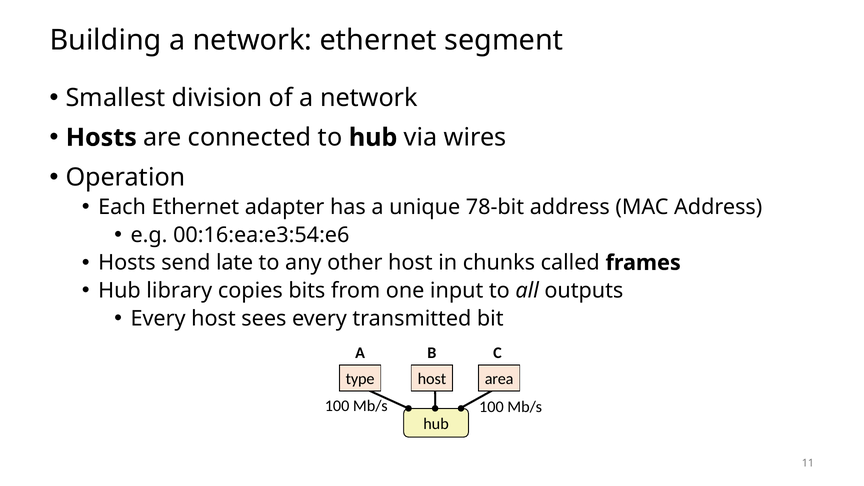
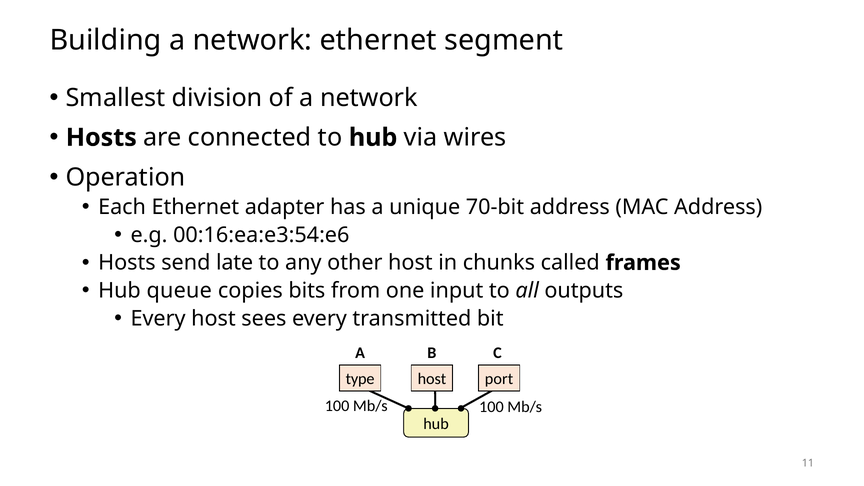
78-bit: 78-bit -> 70-bit (495, 207)
library: library -> queue (179, 291)
area: area -> port (499, 379)
